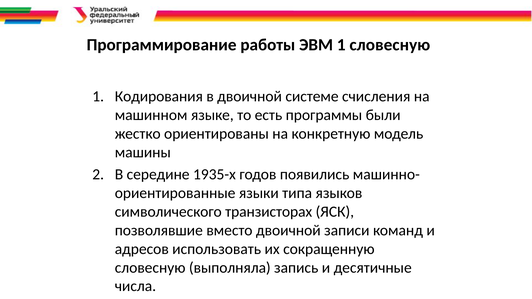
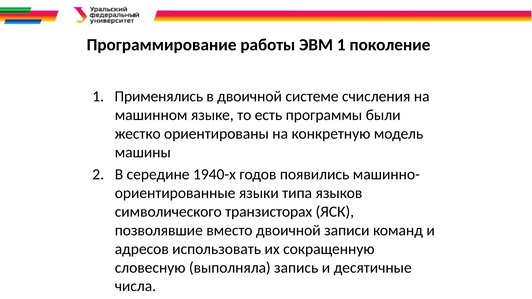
1 словесную: словесную -> поколение (390, 45)
Кодирования: Кодирования -> Применялись (159, 97)
1935-х: 1935-х -> 1940-х (214, 175)
